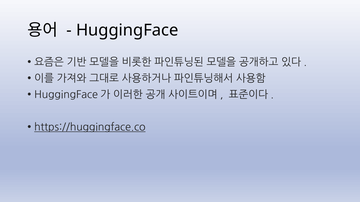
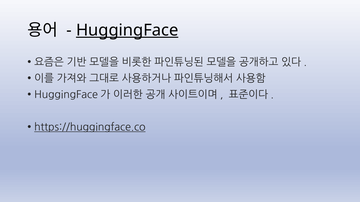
HuggingFace underline: none -> present (127, 30)
